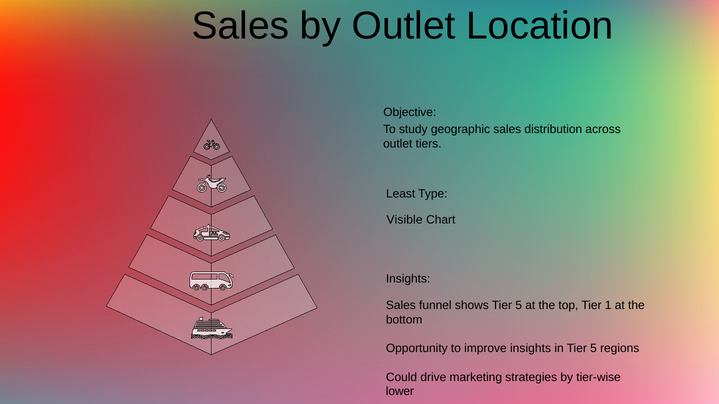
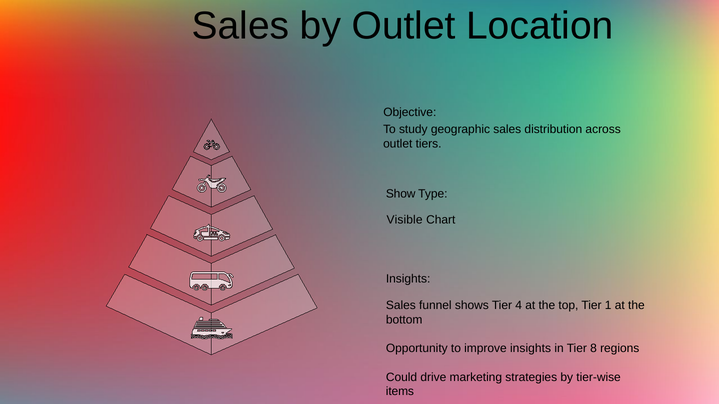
Least: Least -> Show (401, 194)
shows Tier 5: 5 -> 4 (519, 306)
in Tier 5: 5 -> 8 (593, 349)
lower: lower -> items (400, 392)
